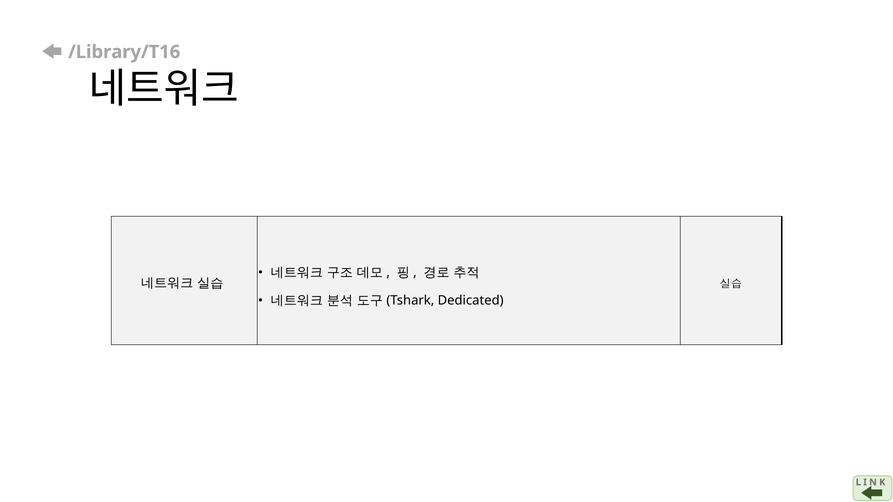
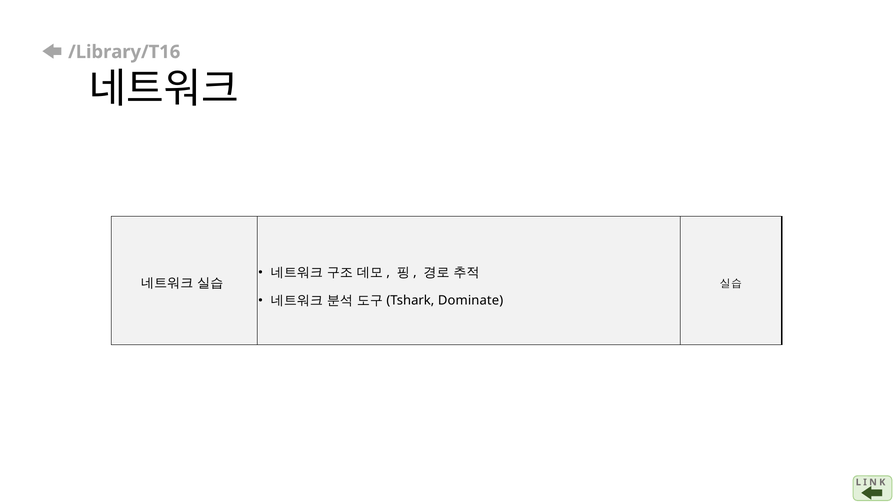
Dedicated: Dedicated -> Dominate (471, 301)
